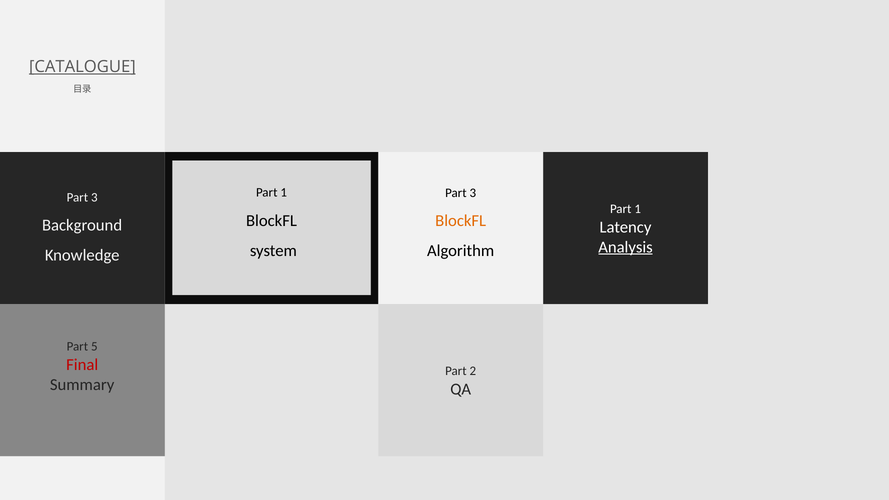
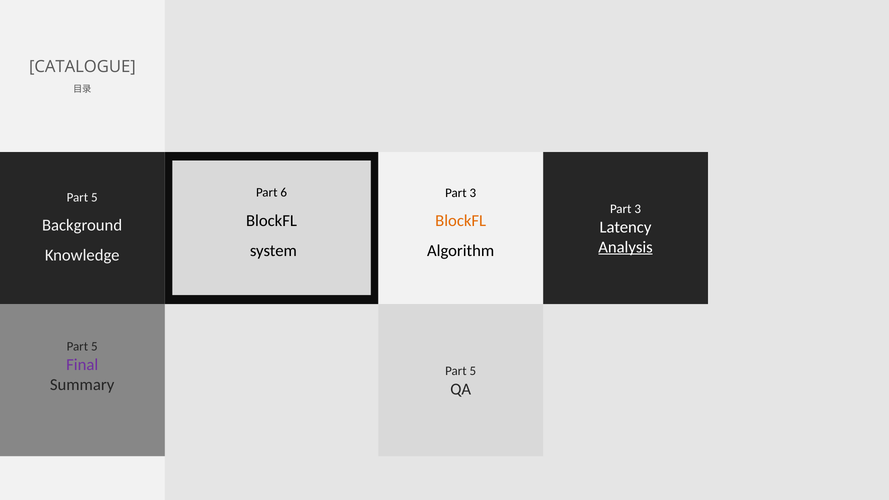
CATALOGUE underline: present -> none (82, 67)
1: 1 -> 6 (284, 193)
3: 3 -> 5 (94, 197)
1: 1 -> 3 (638, 209)
Final colour: red -> purple (82, 365)
2: 2 -> 5 (473, 371)
